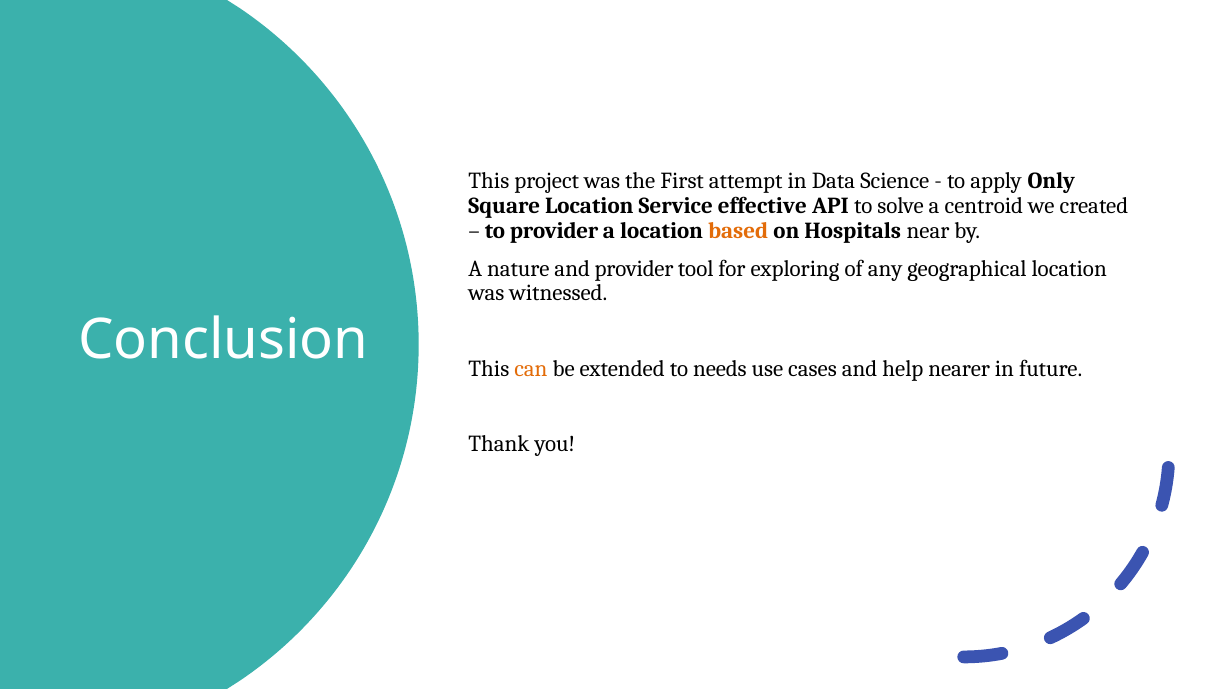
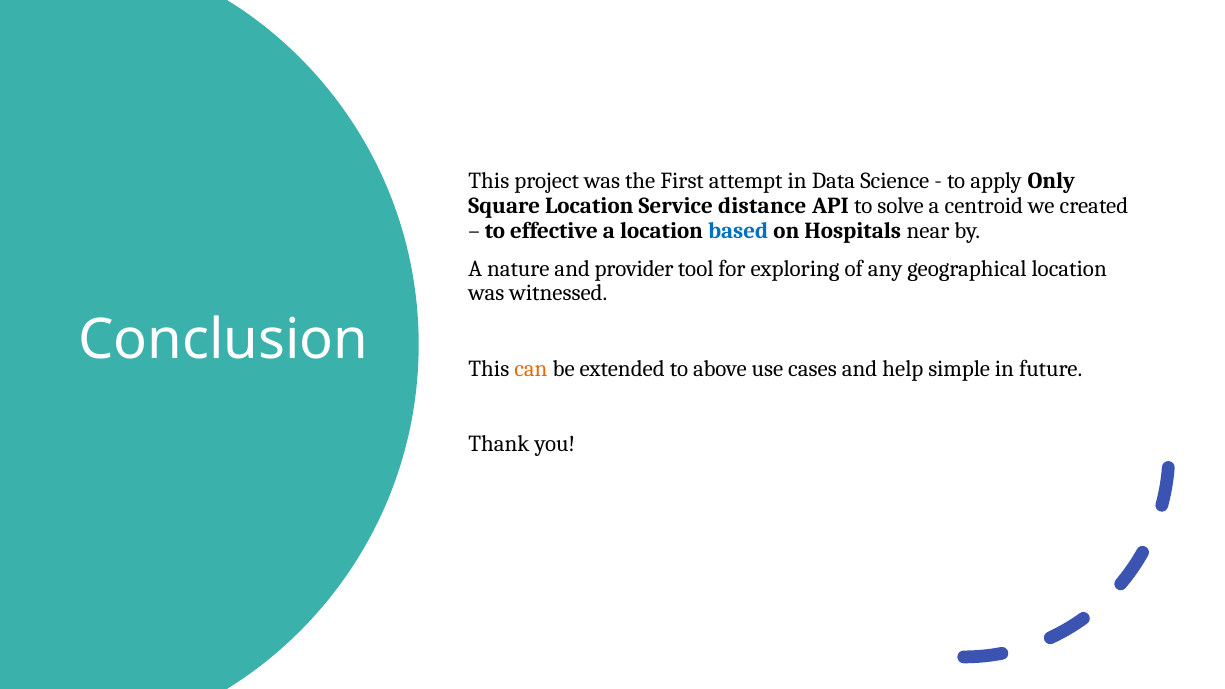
effective: effective -> distance (762, 206)
to provider: provider -> effective (554, 231)
based colour: orange -> blue (738, 231)
needs: needs -> above (720, 369)
nearer: nearer -> simple (959, 369)
